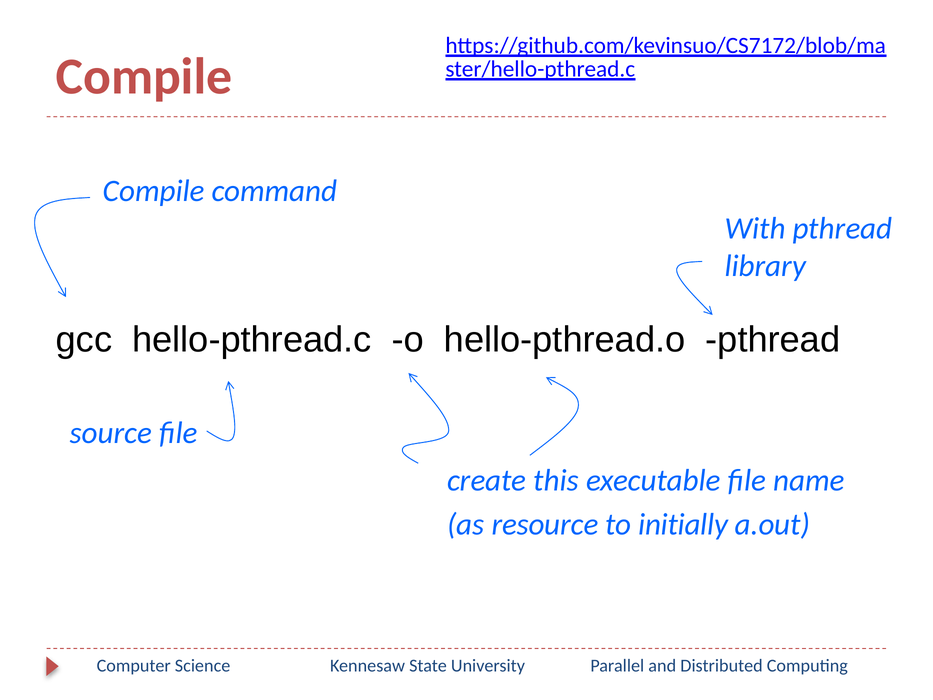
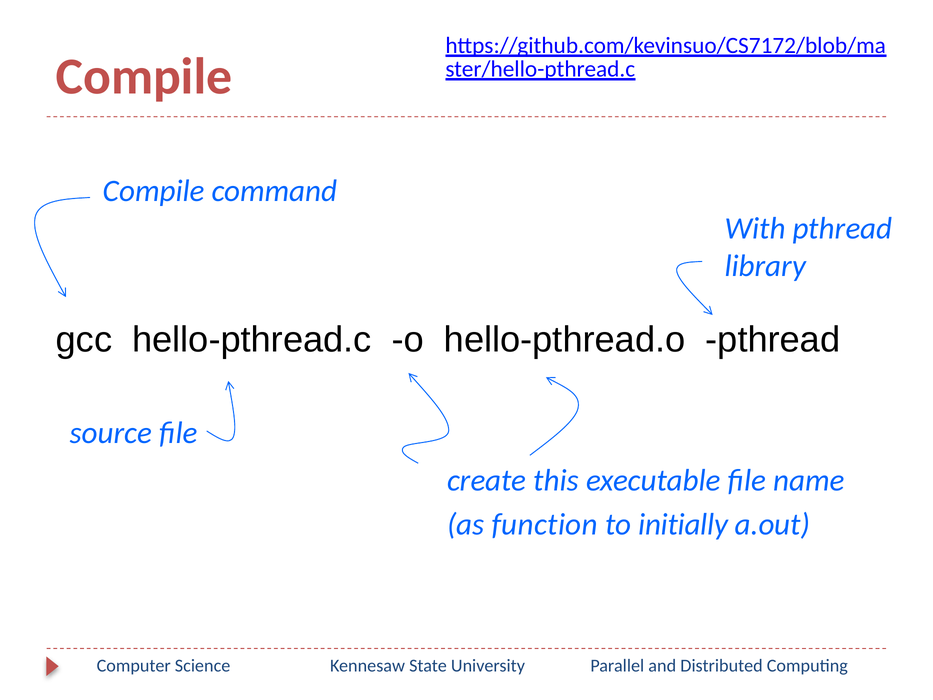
resource: resource -> function (545, 524)
